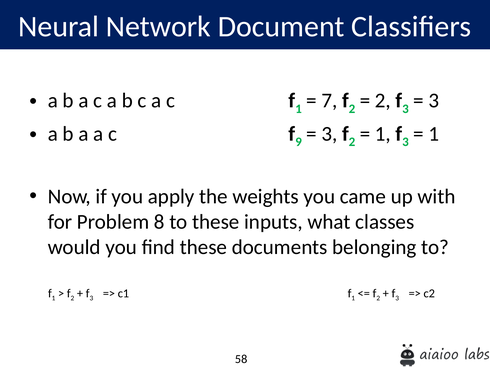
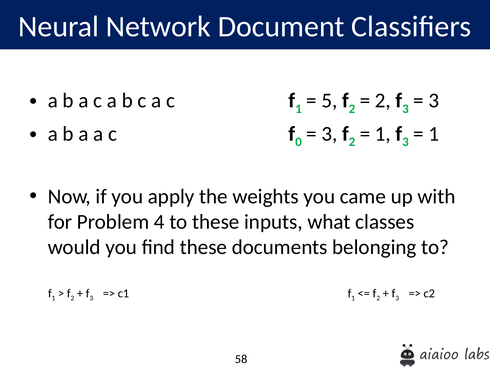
7: 7 -> 5 (329, 101)
9: 9 -> 0 (299, 142)
8: 8 -> 4 (159, 222)
